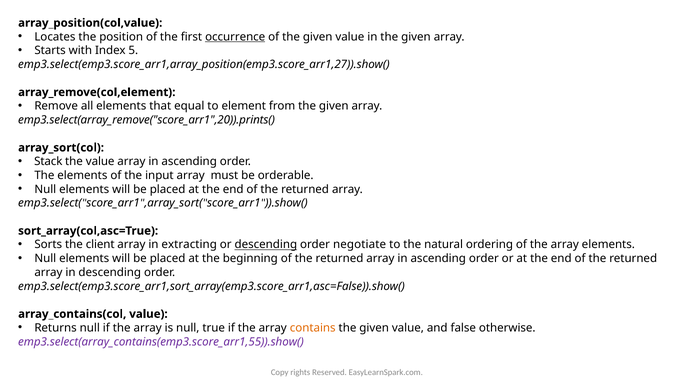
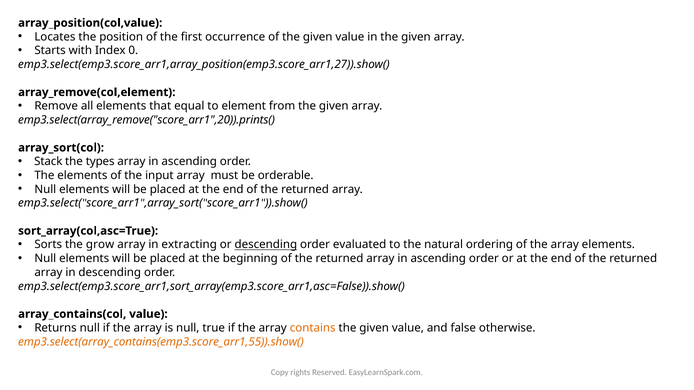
occurrence underline: present -> none (235, 37)
5: 5 -> 0 (133, 51)
the value: value -> types (100, 162)
client: client -> grow (100, 245)
negotiate: negotiate -> evaluated (360, 245)
emp3.select(array_contains(emp3.score_arr1,55)).show( colour: purple -> orange (161, 342)
